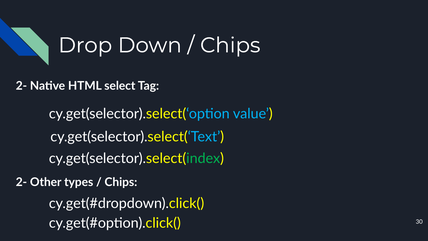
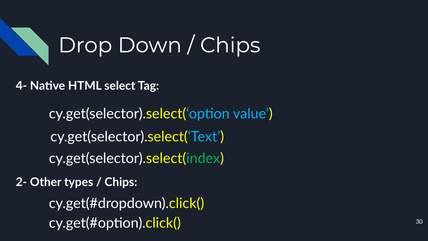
2-: 2- -> 4- (21, 86)
